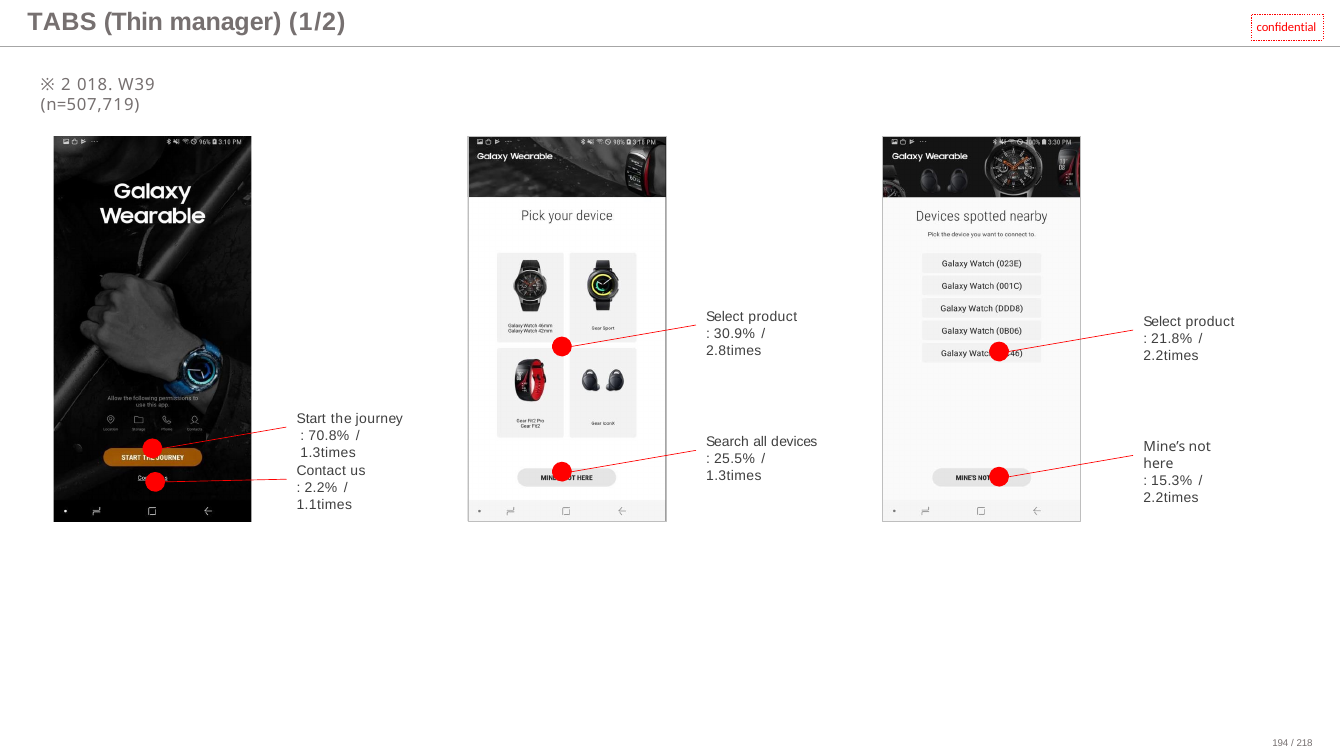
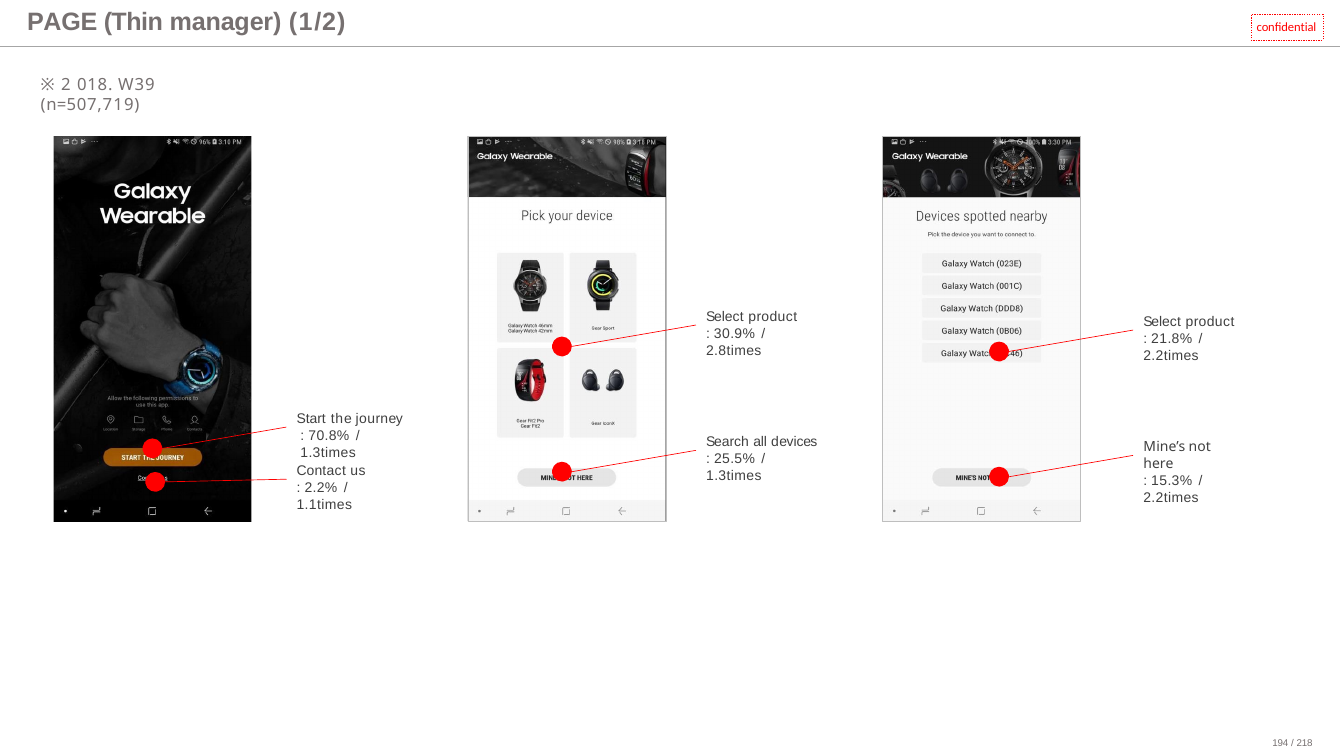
TABS: TABS -> PAGE (62, 22)
